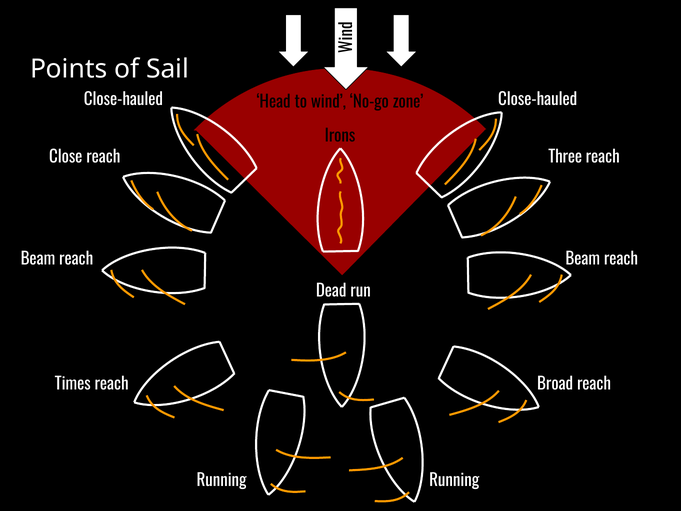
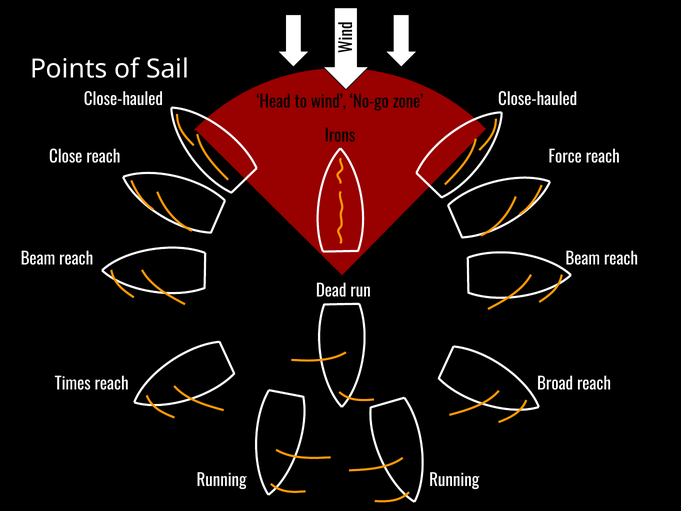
Three: Three -> Force (565, 157)
